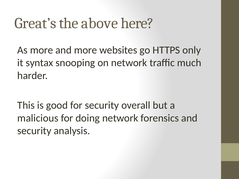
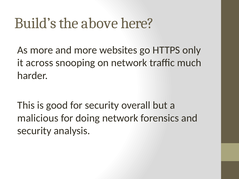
Great’s: Great’s -> Build’s (35, 23)
syntax: syntax -> across (39, 63)
